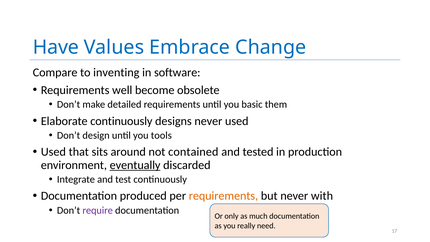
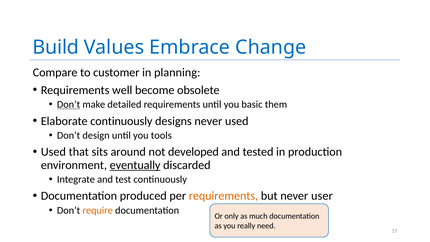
Have: Have -> Build (56, 47)
inventing: inventing -> customer (116, 72)
software: software -> planning (177, 72)
Don’t underline: none -> present (69, 104)
contained: contained -> developed (193, 152)
with: with -> user (322, 196)
require colour: purple -> orange (98, 210)
